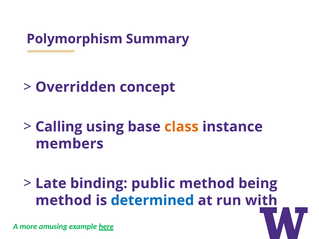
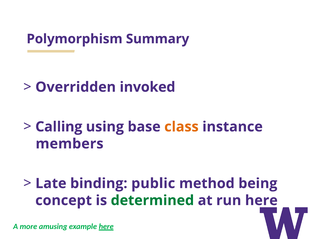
concept: concept -> invoked (148, 87)
method: method -> concept (64, 201)
determined colour: blue -> green (152, 201)
run with: with -> here (261, 201)
